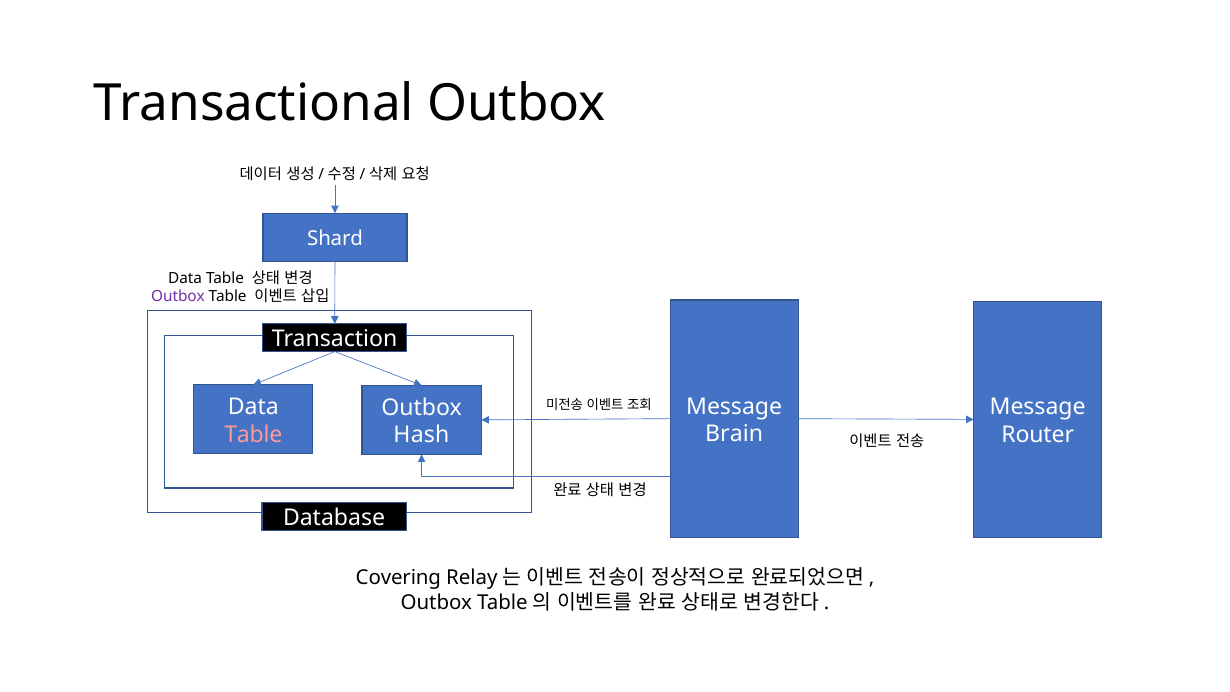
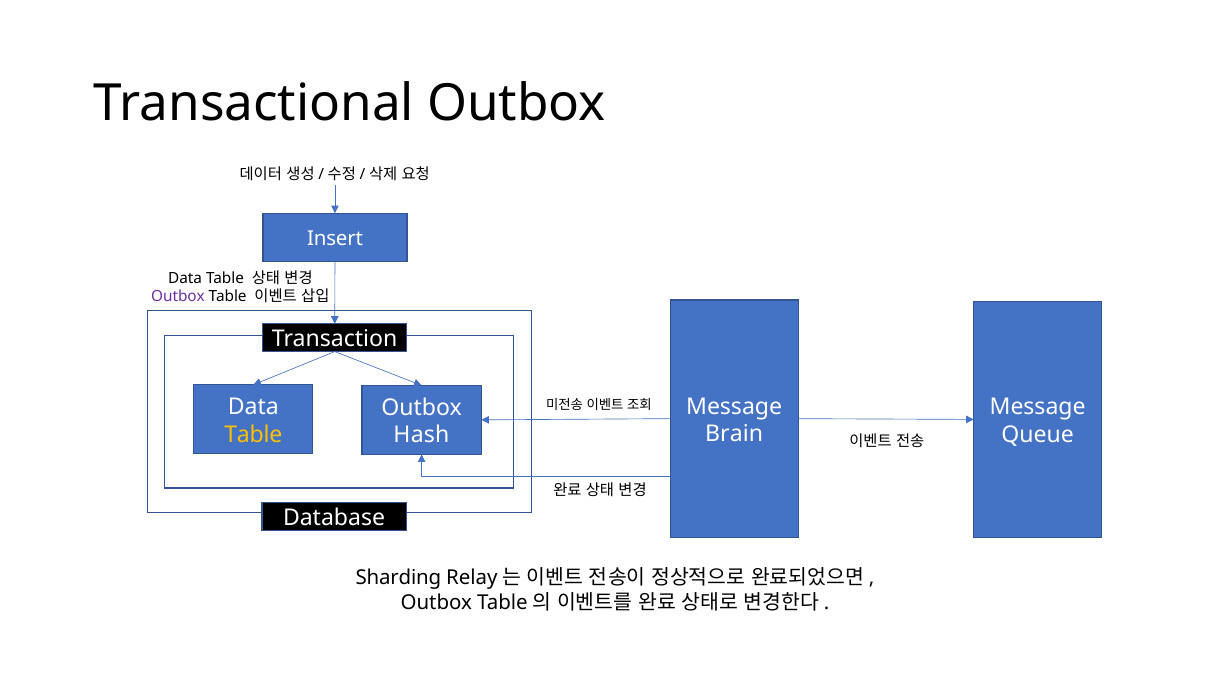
Shard: Shard -> Insert (335, 239)
Table colour: pink -> yellow (253, 435)
Router: Router -> Queue (1038, 435)
Covering: Covering -> Sharding (398, 578)
